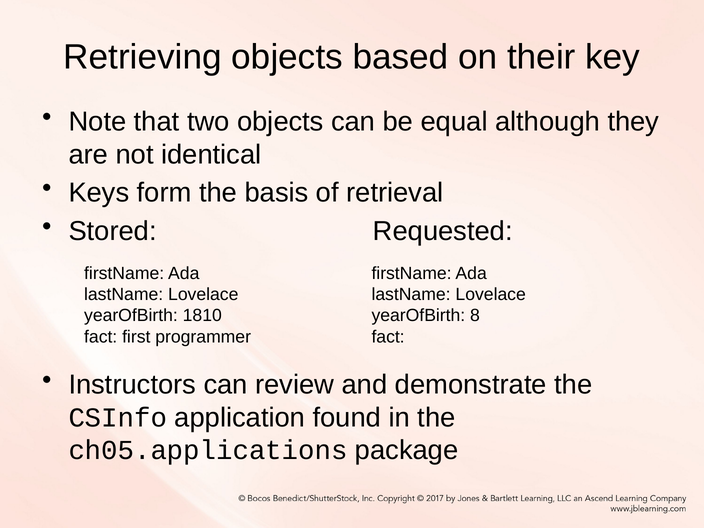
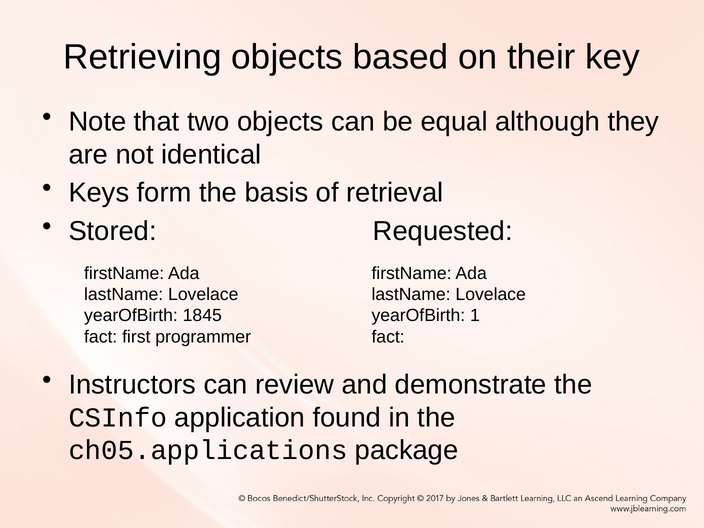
1810: 1810 -> 1845 (202, 316)
8: 8 -> 1 (475, 316)
